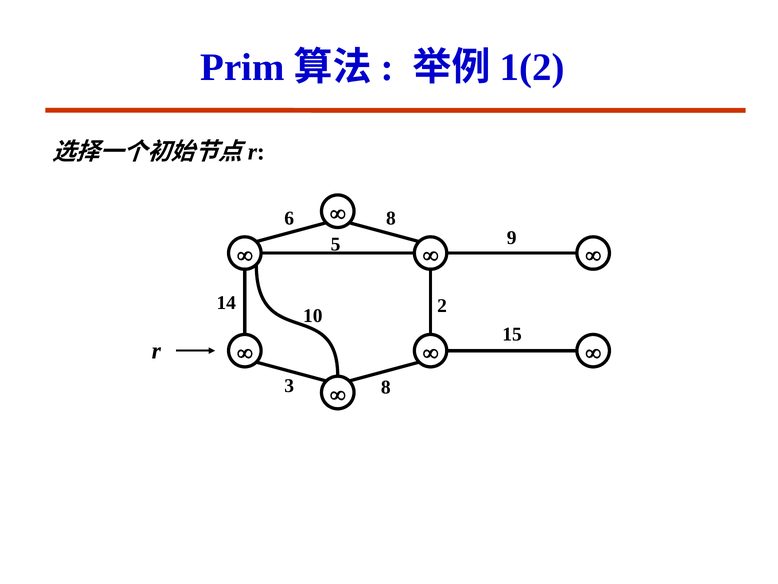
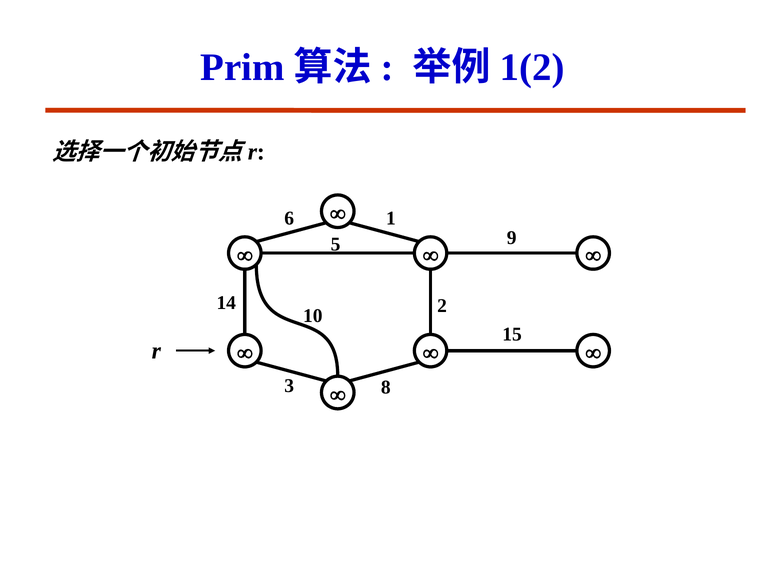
6 8: 8 -> 1 (391, 218)
